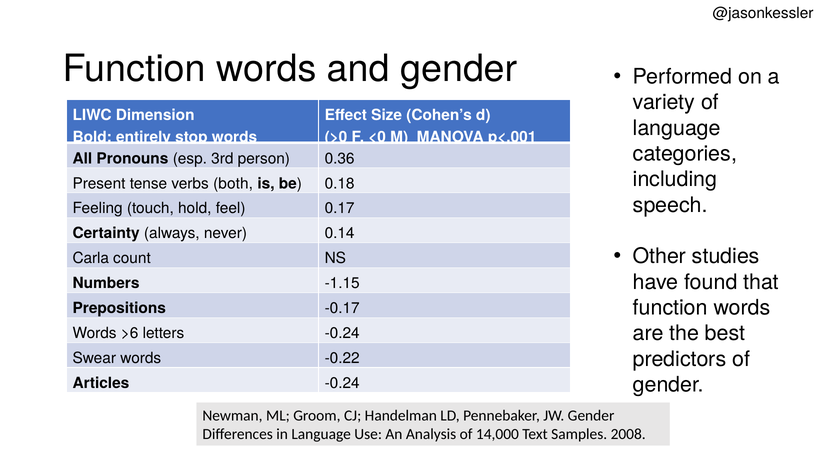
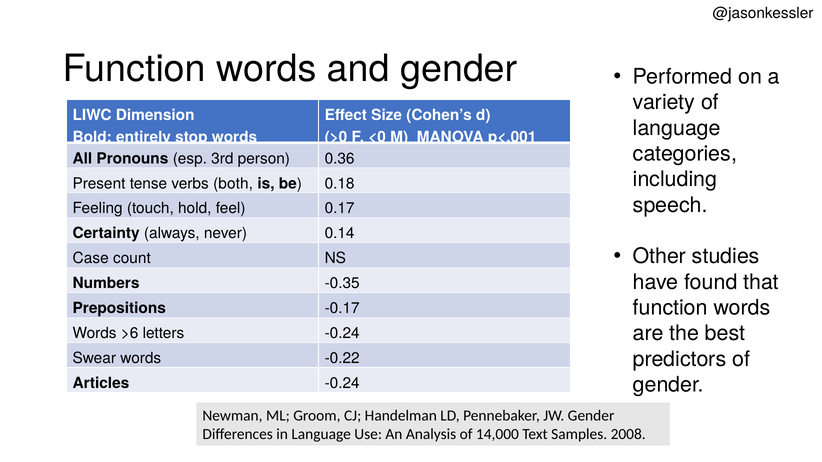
Carla: Carla -> Case (91, 259)
-1.15: -1.15 -> -0.35 (342, 284)
